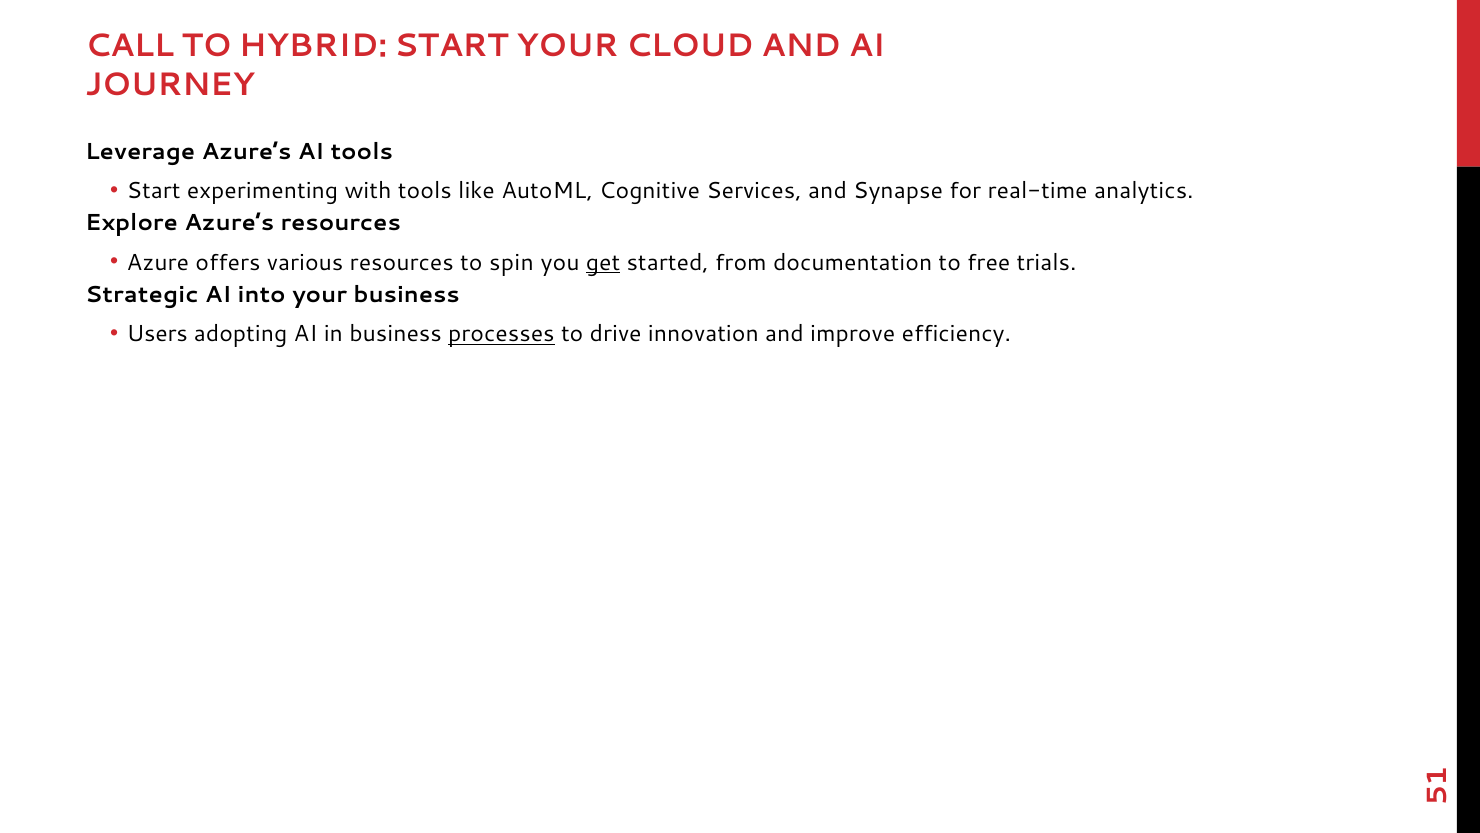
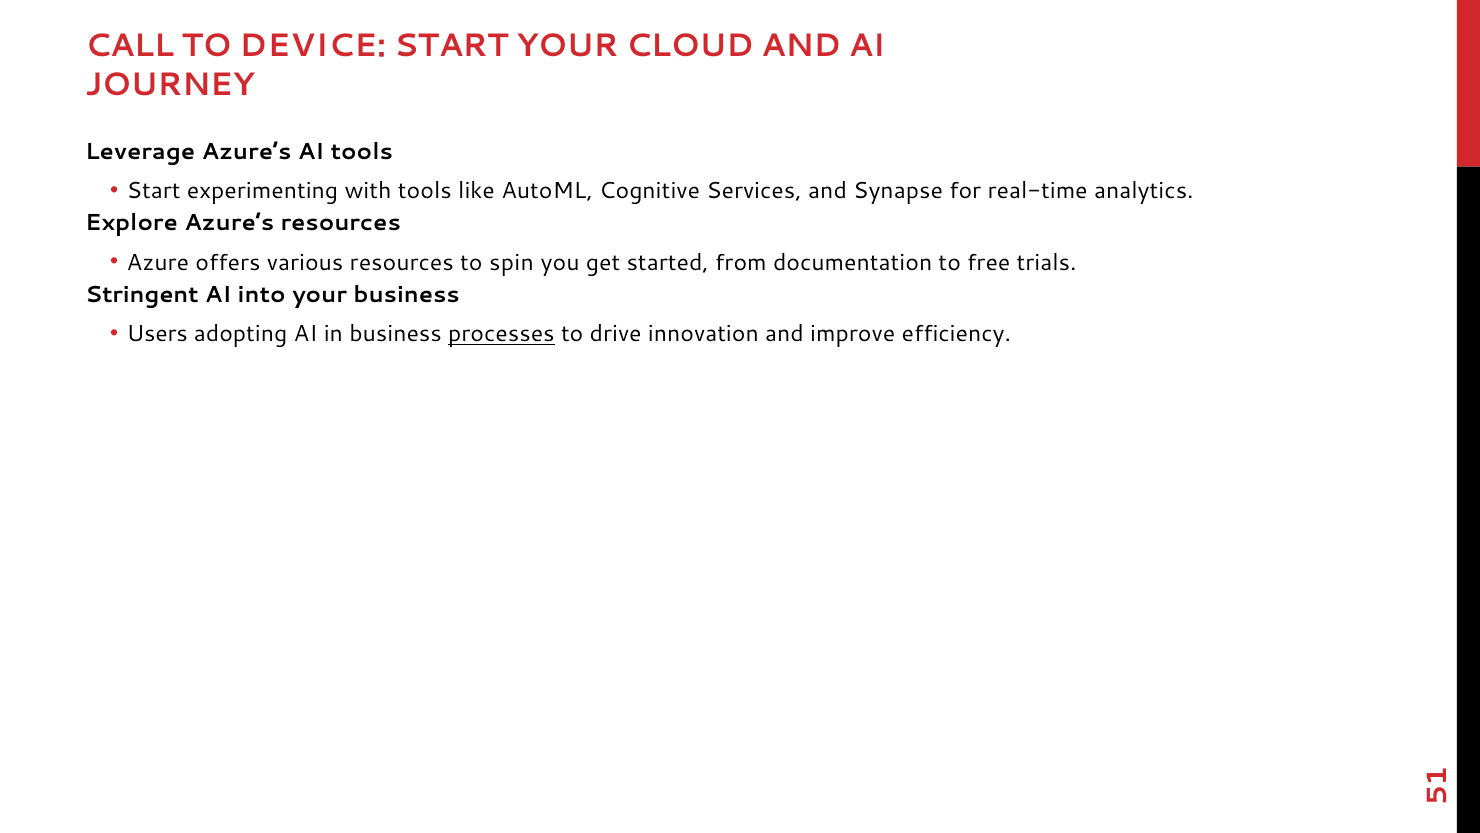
HYBRID: HYBRID -> DEVICE (313, 46)
get underline: present -> none (603, 262)
Strategic: Strategic -> Stringent (142, 295)
